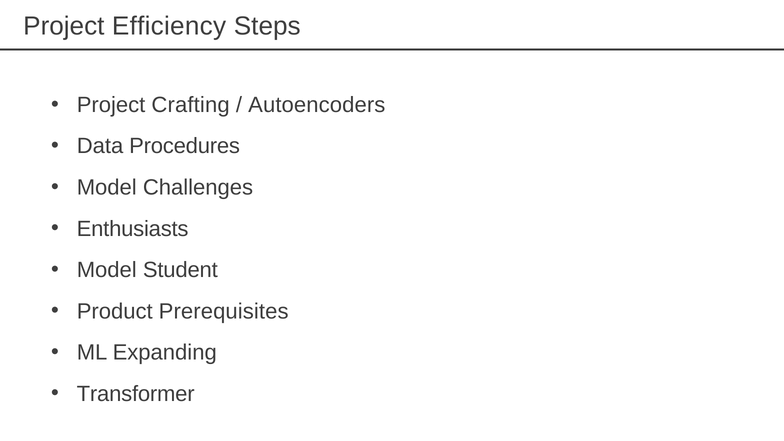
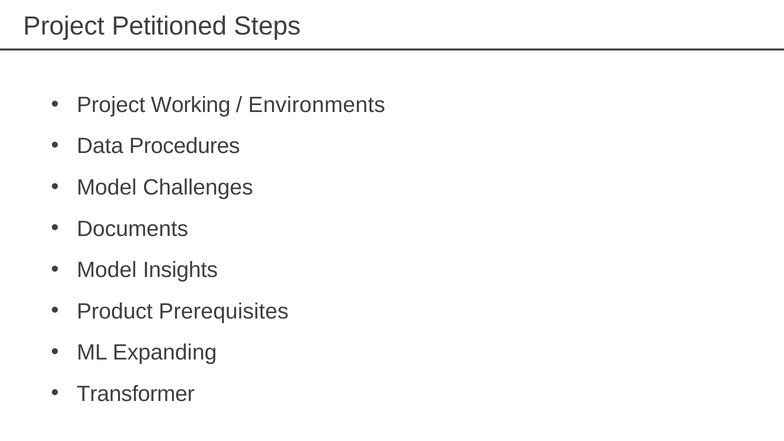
Efficiency: Efficiency -> Petitioned (169, 26)
Crafting: Crafting -> Working (191, 105)
Autoencoders: Autoencoders -> Environments (317, 105)
Enthusiasts: Enthusiasts -> Documents (133, 229)
Student: Student -> Insights (180, 270)
